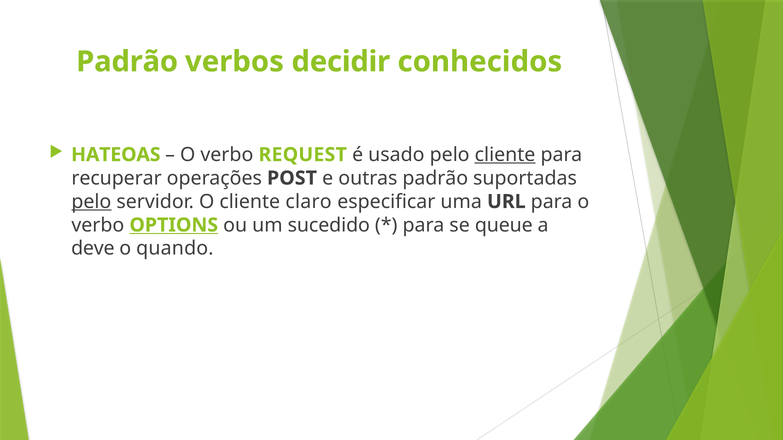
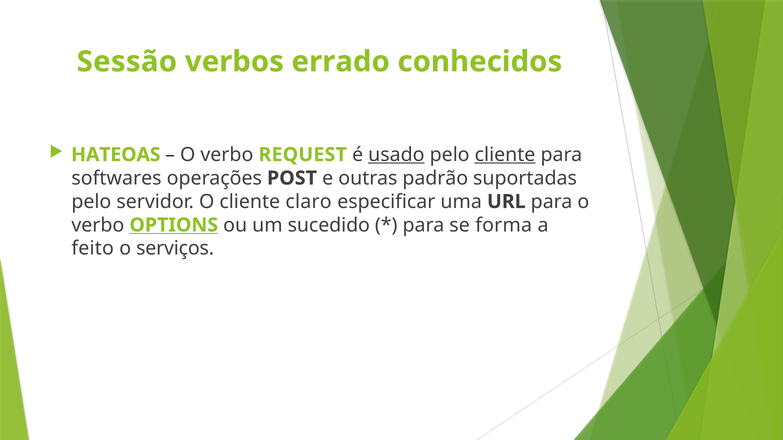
Padrão: Padrão -> Sessão (127, 62)
decidir: decidir -> errado (341, 62)
usado underline: none -> present (396, 155)
recuperar: recuperar -> softwares (117, 178)
pelo underline: present -> none (91, 202)
queue: queue -> forma (504, 225)
deve: deve -> feito (93, 249)
quando: quando -> serviços (175, 249)
